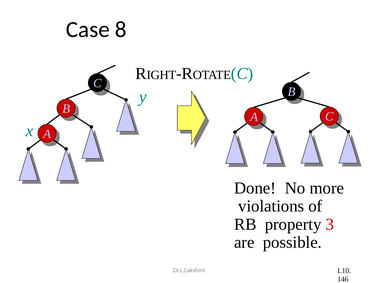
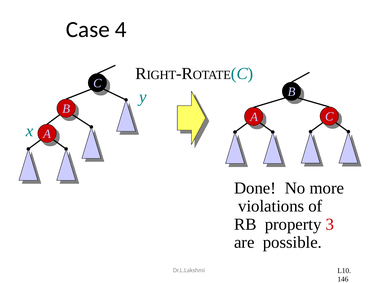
8: 8 -> 4 (121, 30)
